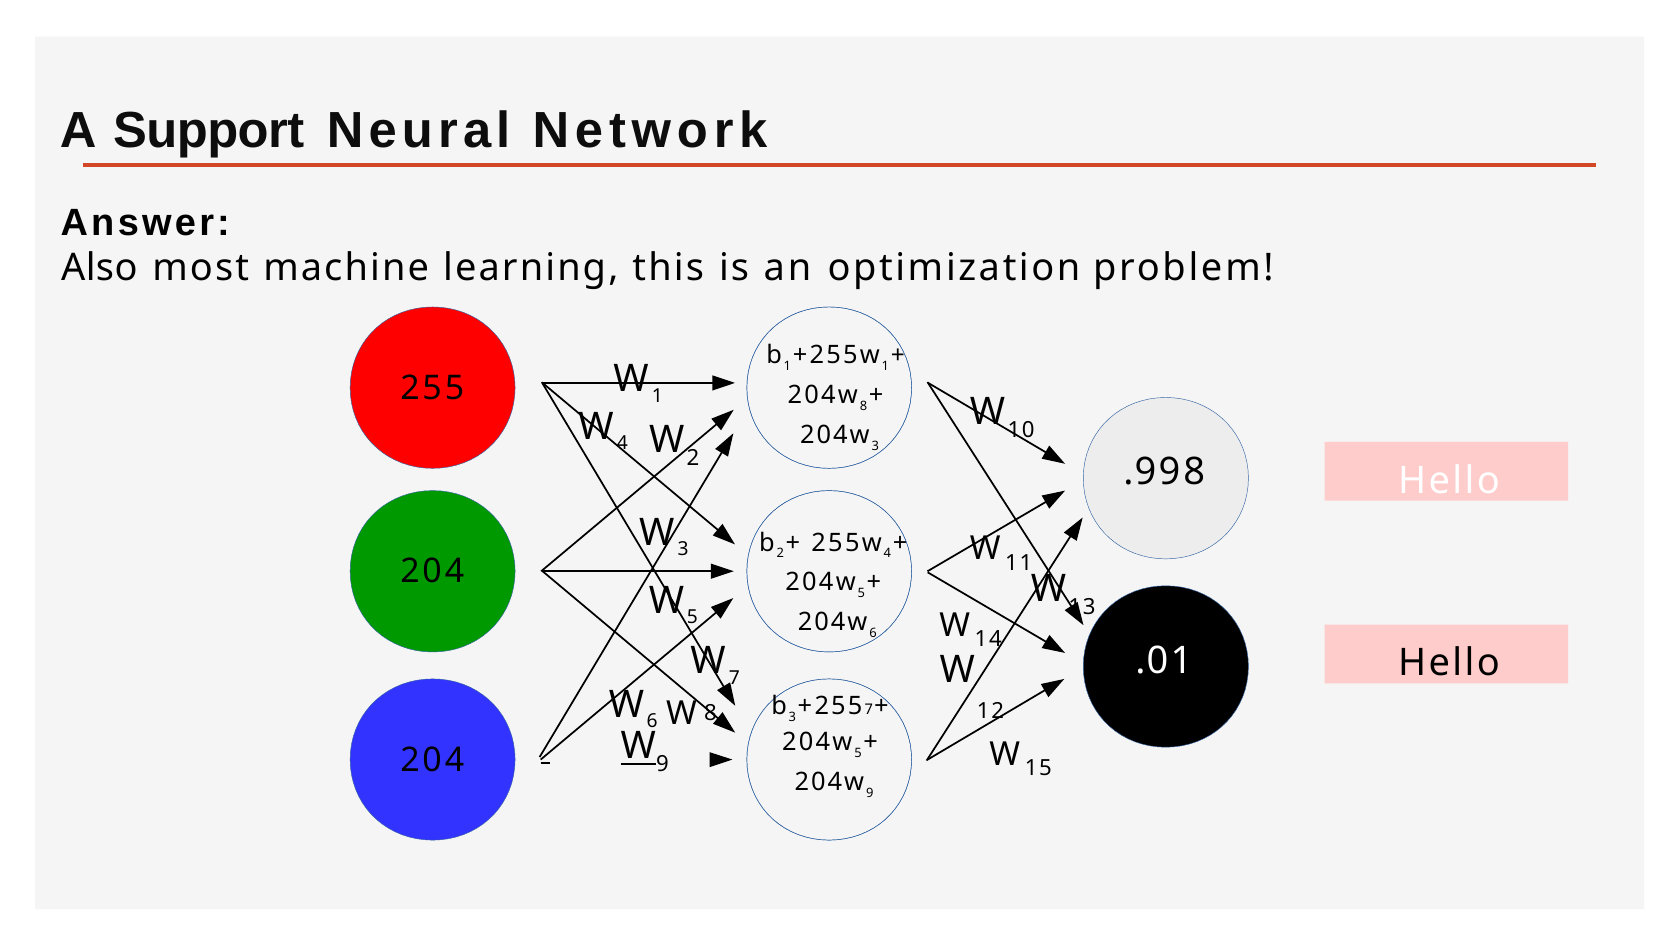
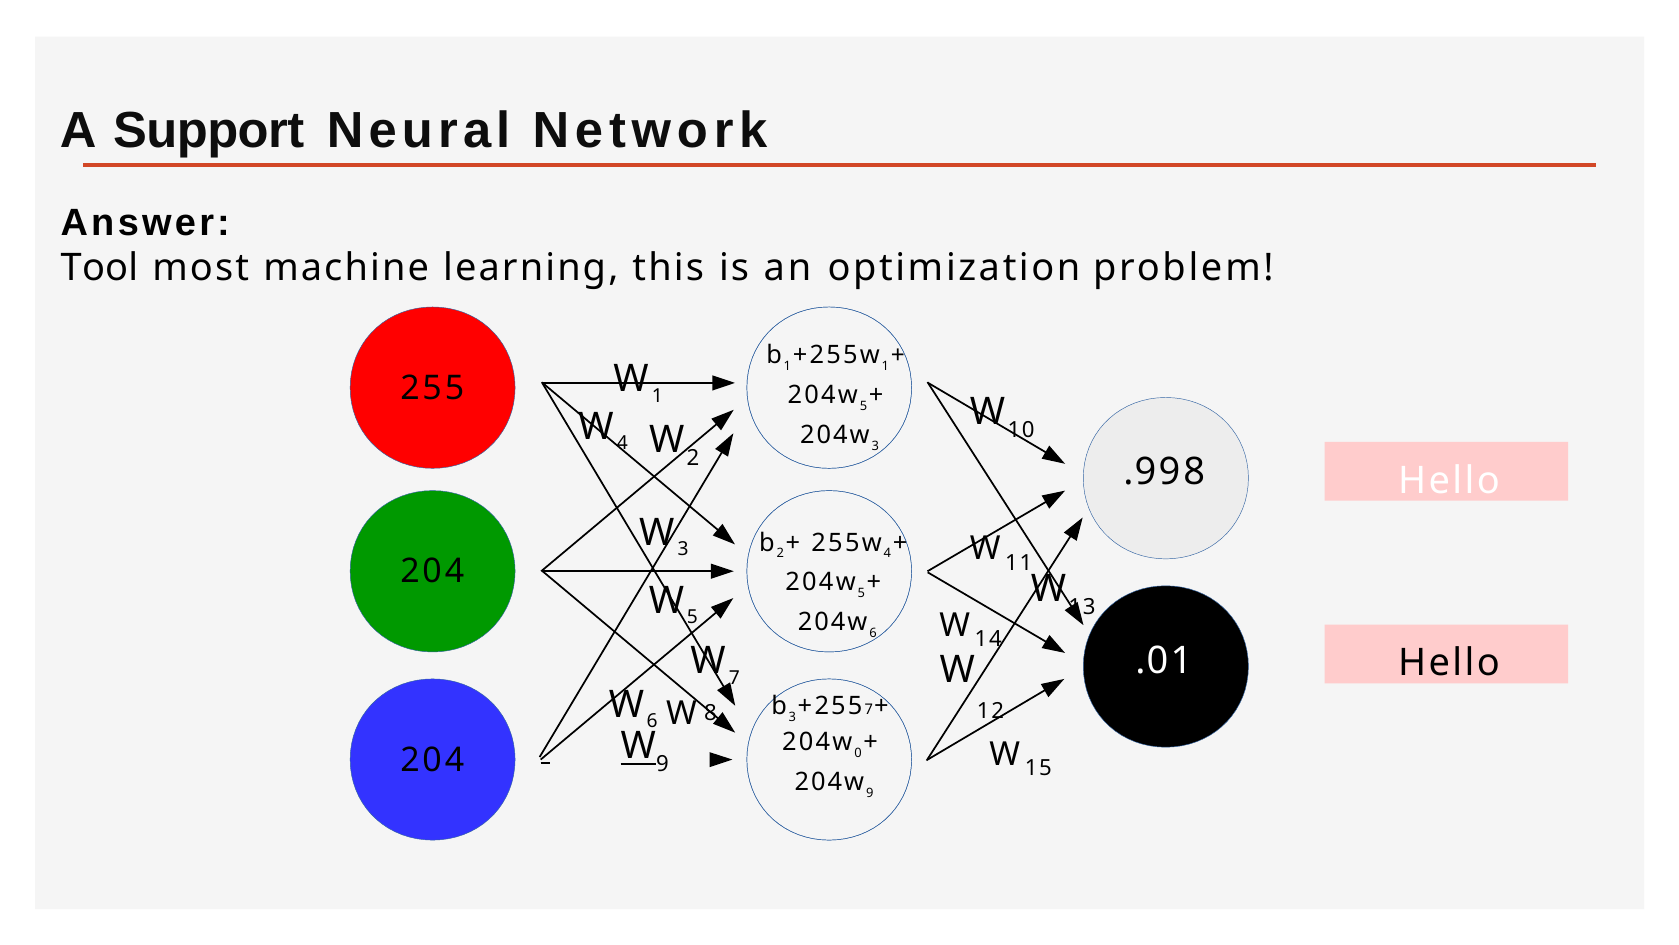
Also: Also -> Tool (99, 268)
8: 8 -> 5 (864, 406)
5: 5 -> 0 (858, 753)
